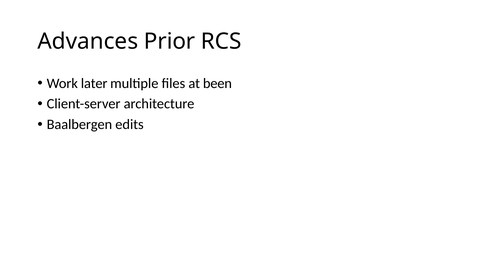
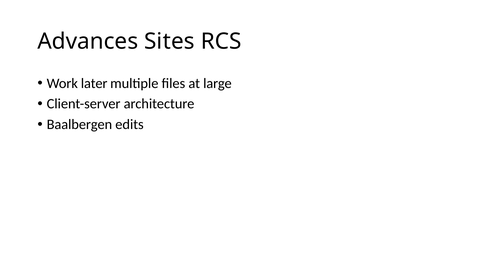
Prior: Prior -> Sites (169, 41)
been: been -> large (217, 83)
